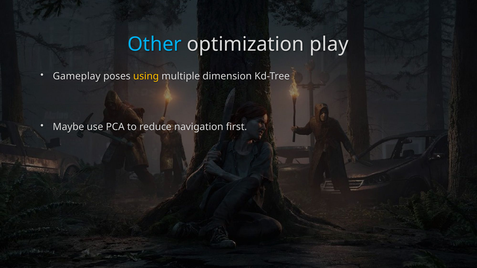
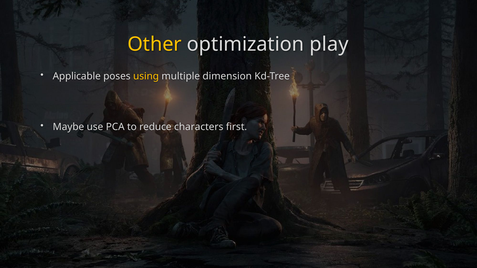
Other colour: light blue -> yellow (155, 44)
Gameplay: Gameplay -> Applicable (77, 76)
navigation: navigation -> characters (199, 127)
